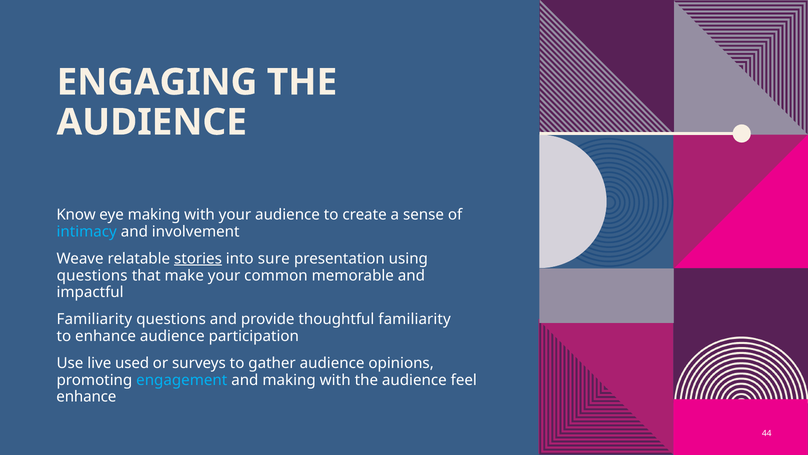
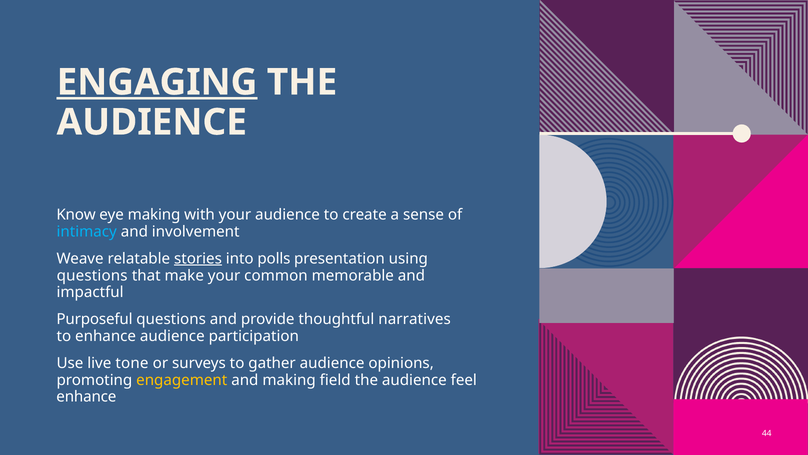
ENGAGING underline: none -> present (157, 82)
sure: sure -> polls (274, 258)
Familiarity: Familiarity -> Purposeful (95, 319)
thoughtful familiarity: familiarity -> narratives (415, 319)
used: used -> tone (132, 363)
engagement colour: light blue -> yellow (182, 380)
and making with: with -> field (335, 380)
